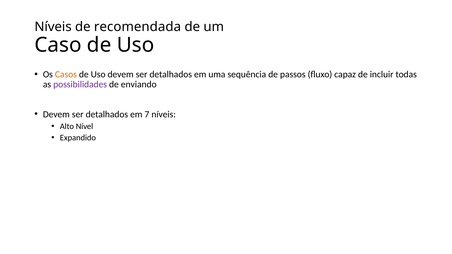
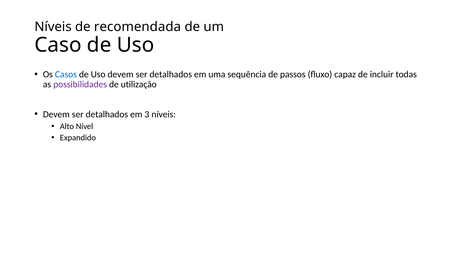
Casos colour: orange -> blue (66, 74)
enviando: enviando -> utilização (139, 85)
7: 7 -> 3 (147, 114)
